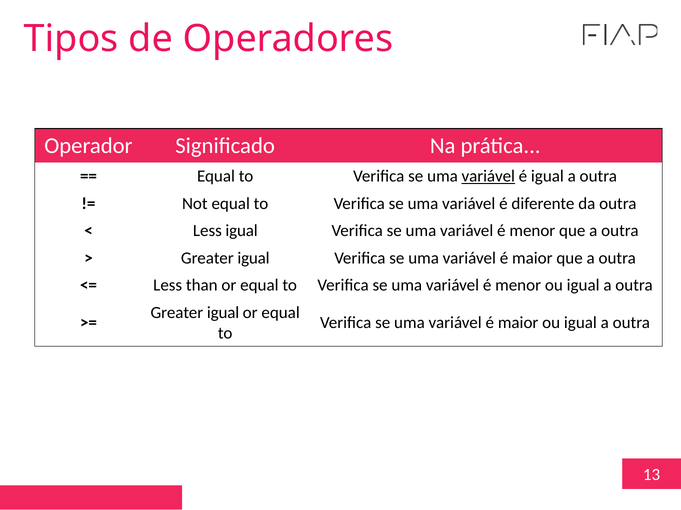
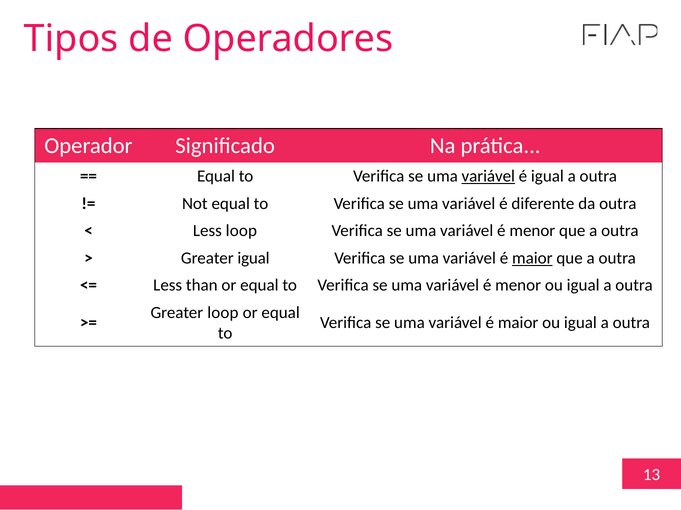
Less igual: igual -> loop (241, 231)
maior underline: none -> present (532, 258)
igual: igual -> loop (223, 313)
